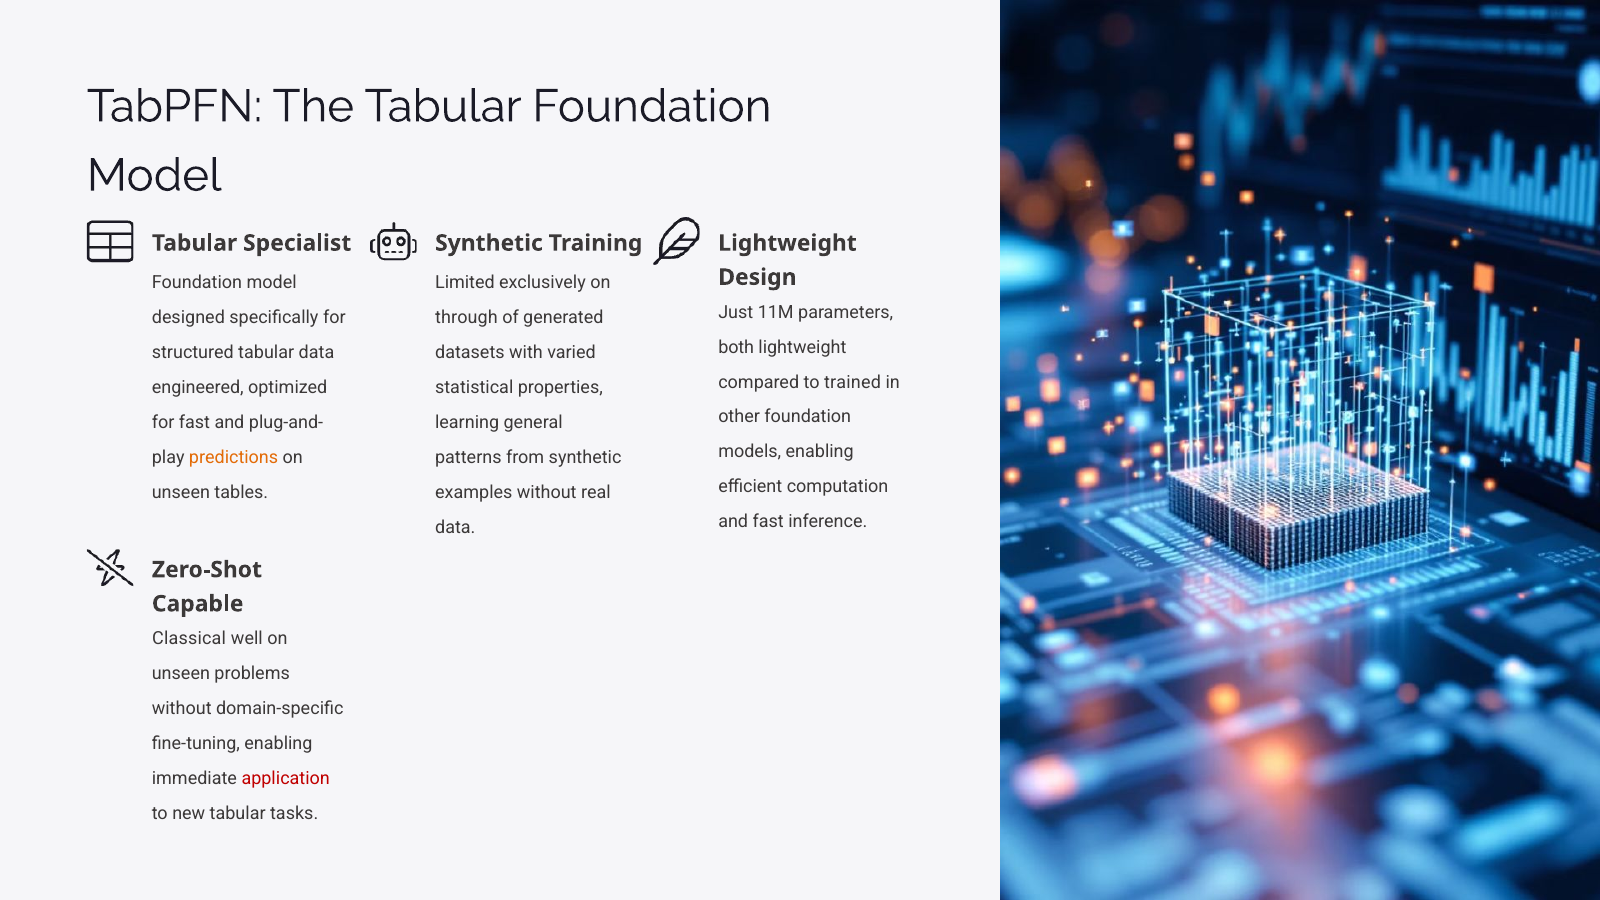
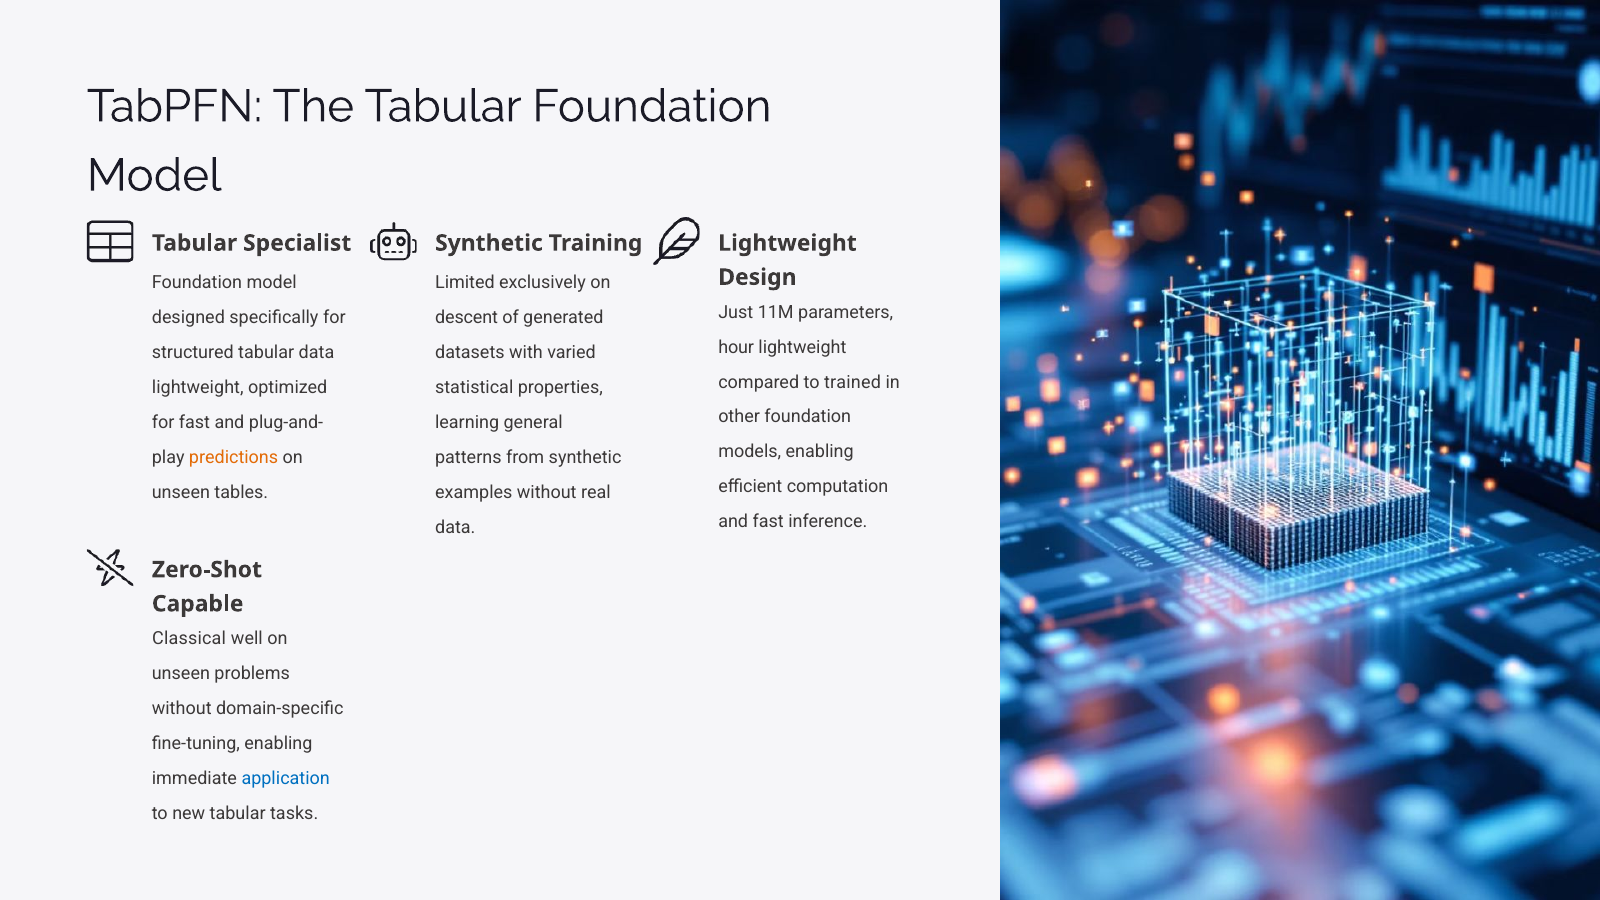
through: through -> descent (467, 318)
both: both -> hour (736, 347)
engineered: engineered -> lightweight (198, 388)
application colour: red -> blue (286, 779)
